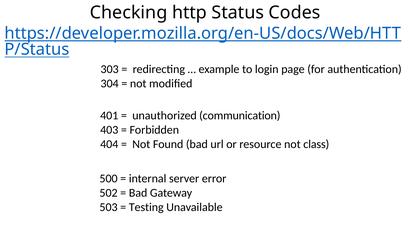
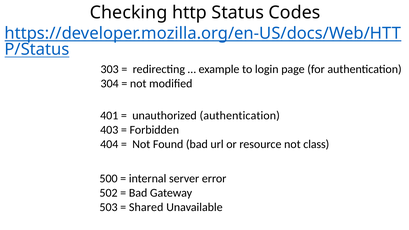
unauthorized communication: communication -> authentication (240, 116)
Testing: Testing -> Shared (146, 207)
